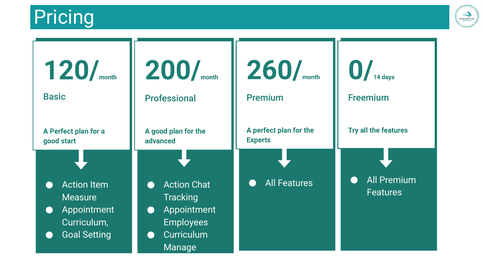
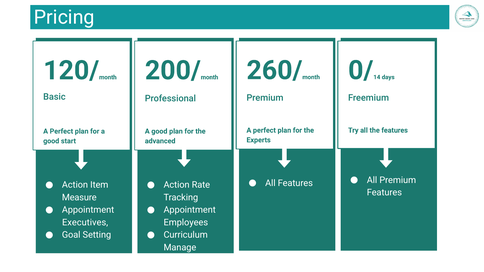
Chat: Chat -> Rate (201, 185)
Curriculum: Curriculum -> Executives (85, 223)
